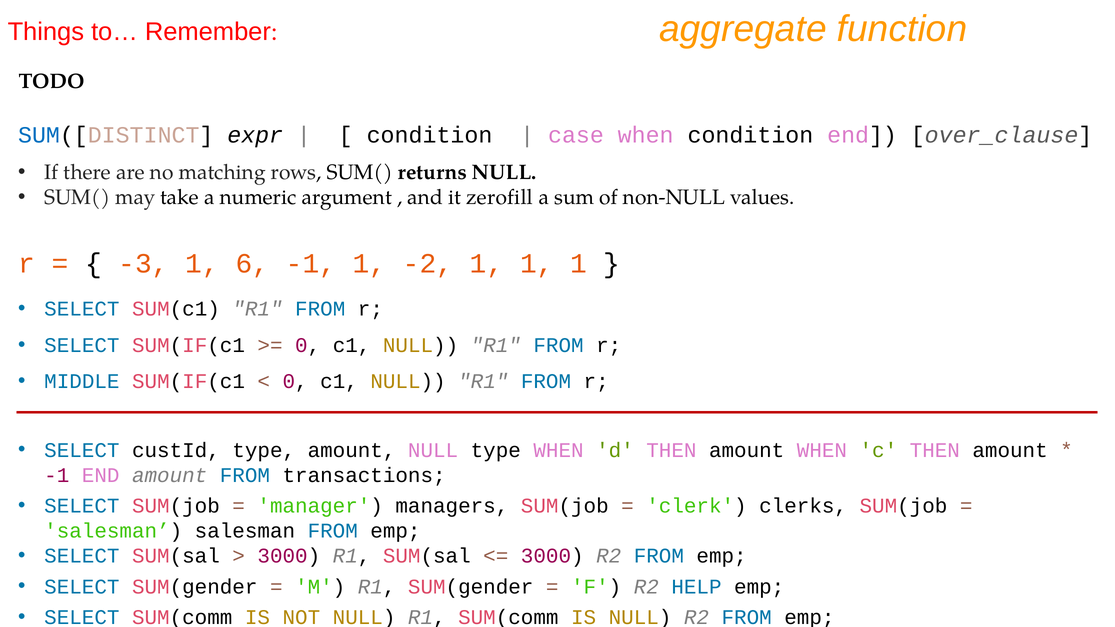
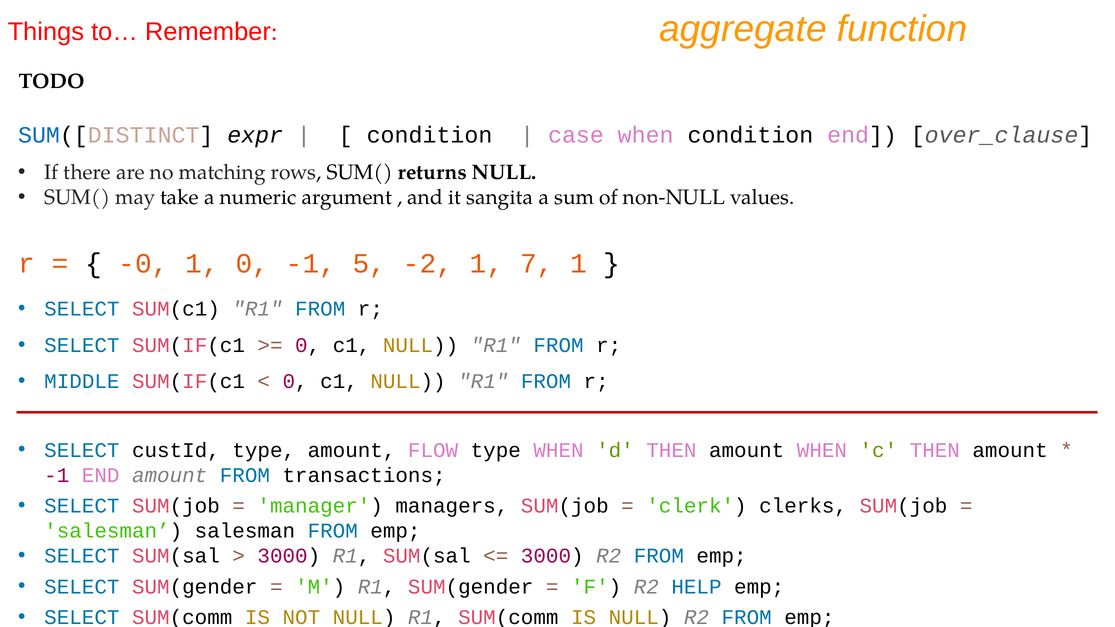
zerofill: zerofill -> sangita (500, 197)
-3: -3 -> -0 (144, 264)
1 6: 6 -> 0 (252, 264)
-1 1: 1 -> 5 (369, 264)
-2 1 1: 1 -> 7 (537, 264)
amount NULL: NULL -> FLOW (433, 450)
